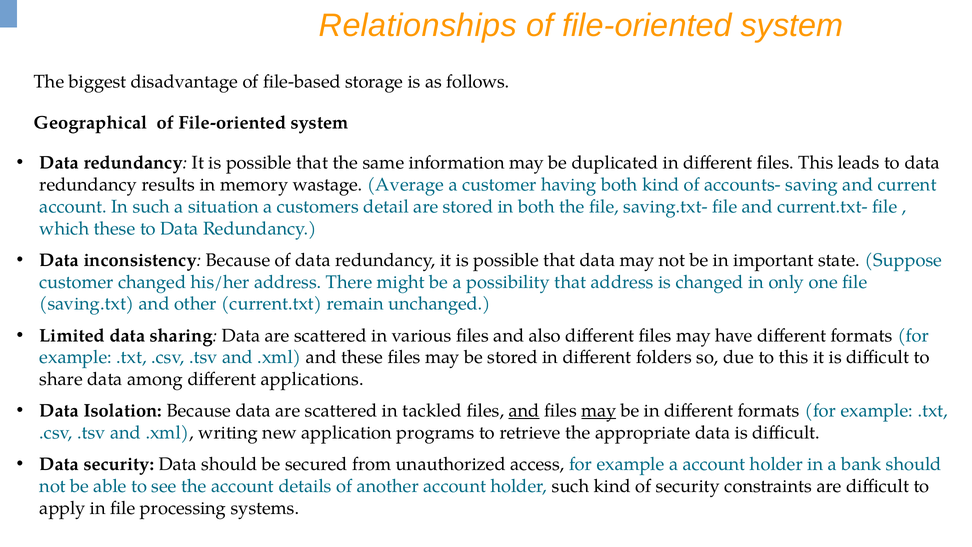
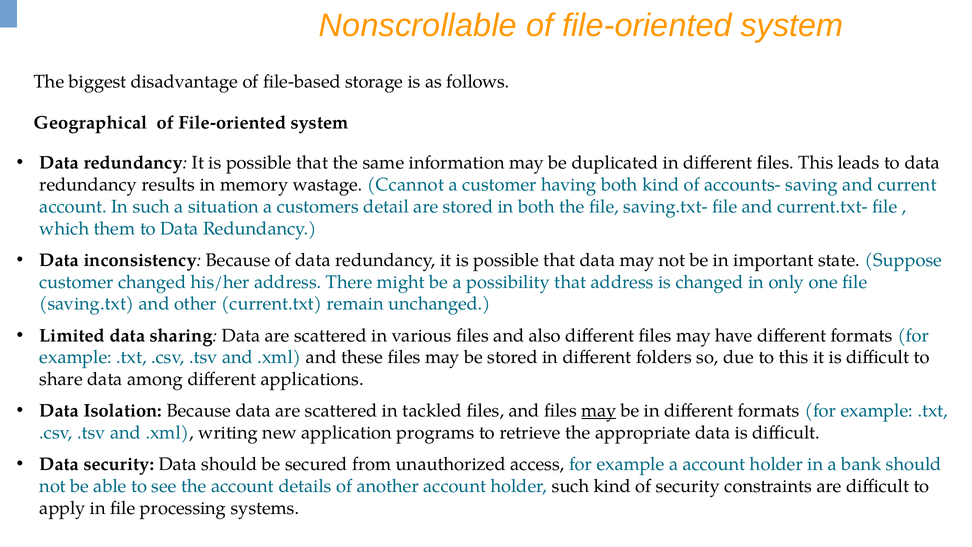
Relationships: Relationships -> Nonscrollable (418, 25)
Average: Average -> Ccannot (406, 185)
which these: these -> them (114, 228)
and underline: present -> none (524, 411)
